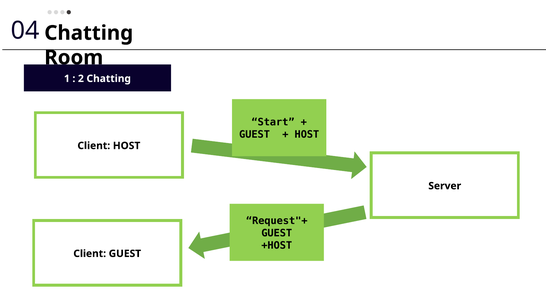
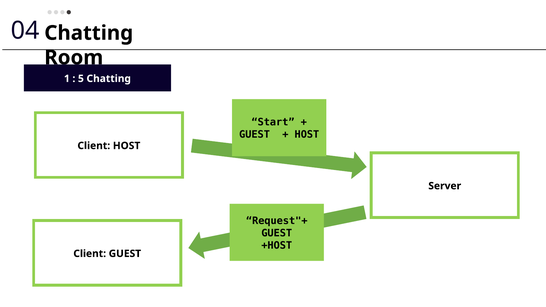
2: 2 -> 5 (81, 79)
